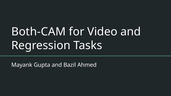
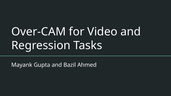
Both-CAM: Both-CAM -> Over-CAM (39, 32)
